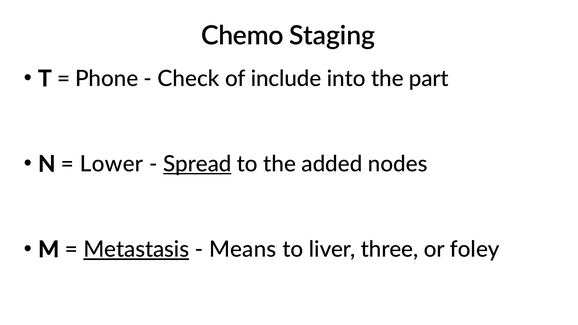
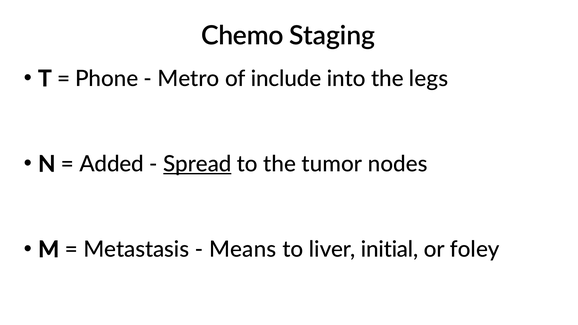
Check: Check -> Metro (188, 79)
part: part -> legs (429, 79)
Lower: Lower -> Added (112, 164)
added: added -> tumor (332, 164)
Metastasis underline: present -> none (136, 250)
three: three -> initial (390, 250)
